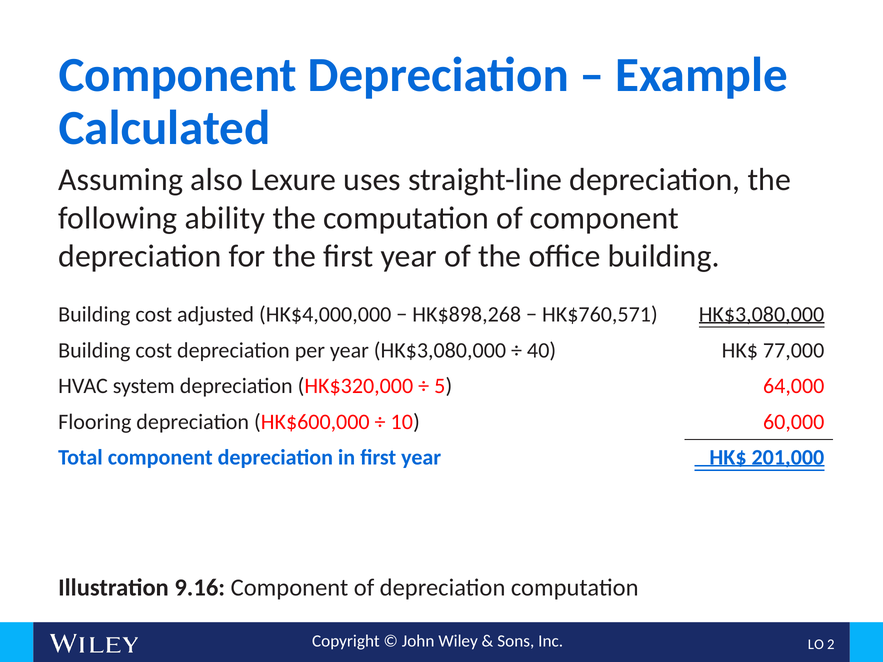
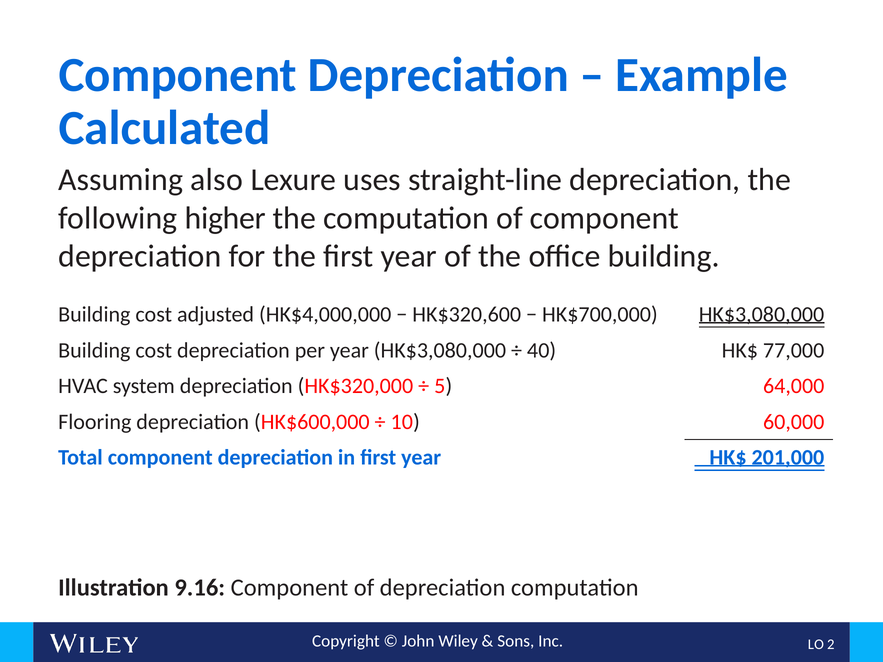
ability: ability -> higher (225, 218)
HK$898,268: HK$898,268 -> HK$320,600 (467, 315)
HK$760,571: HK$760,571 -> HK$700,000 (600, 315)
